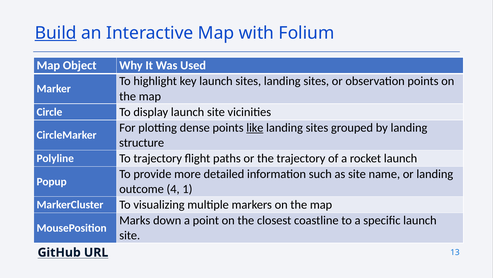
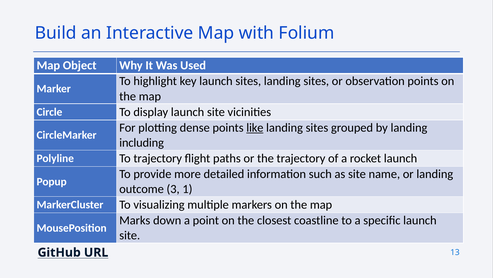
Build underline: present -> none (56, 33)
structure: structure -> including (142, 142)
4: 4 -> 3 (173, 189)
